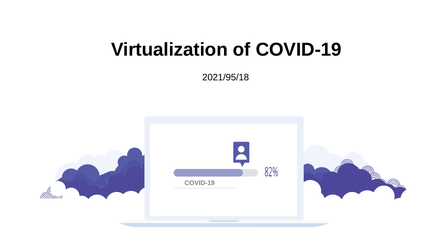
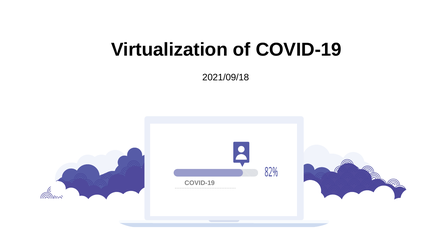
2021/95/18: 2021/95/18 -> 2021/09/18 (226, 77)
